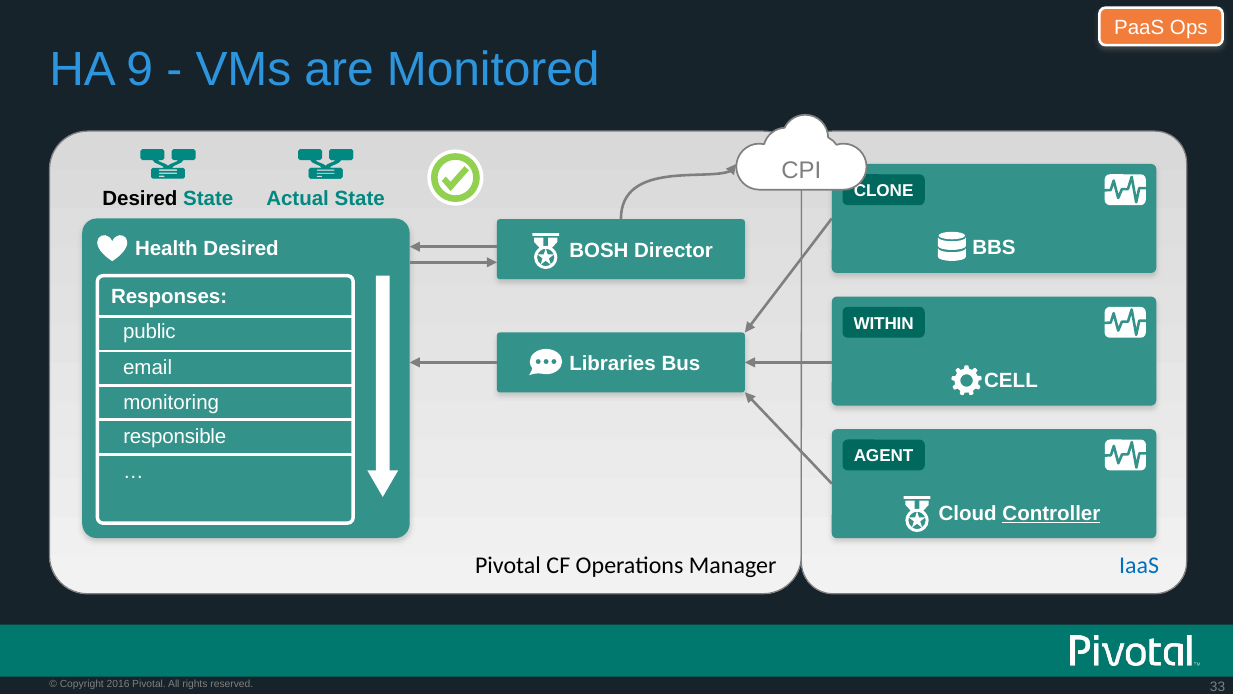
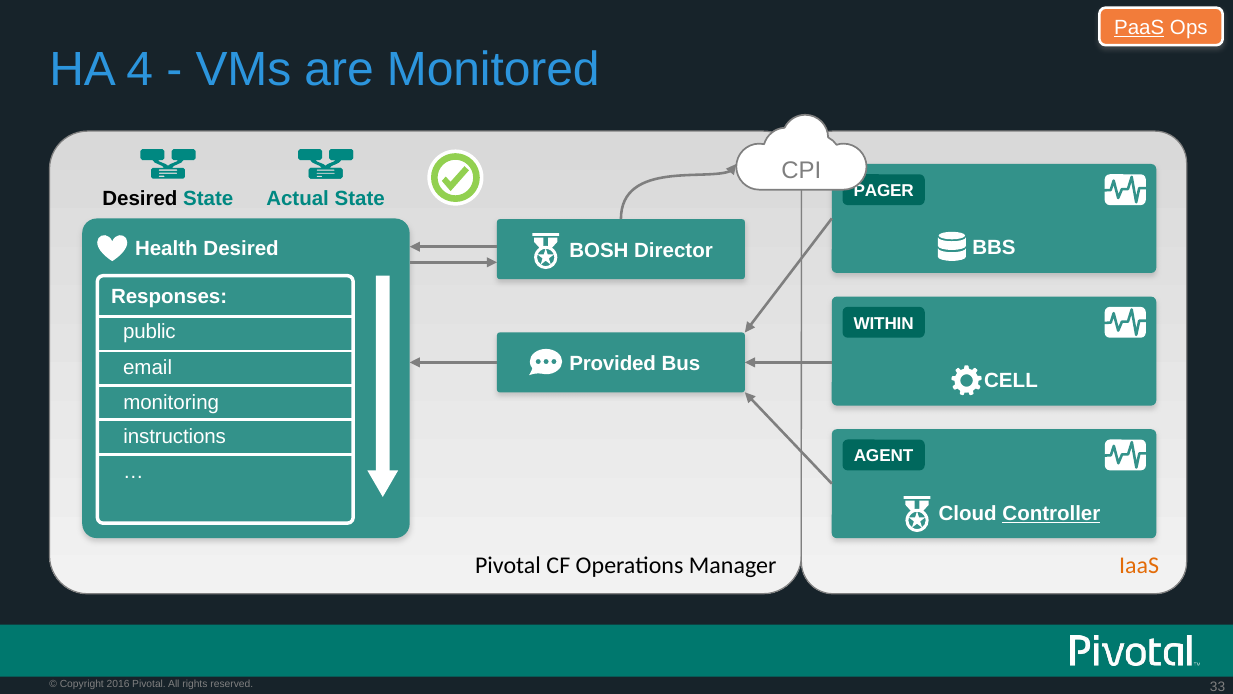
PaaS underline: none -> present (1139, 28)
9: 9 -> 4 (140, 70)
CLONE: CLONE -> PAGER (884, 191)
Libraries: Libraries -> Provided (613, 364)
responsible: responsible -> instructions (175, 437)
IaaS colour: blue -> orange (1139, 566)
